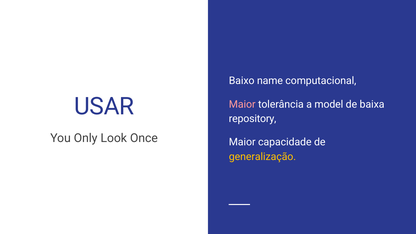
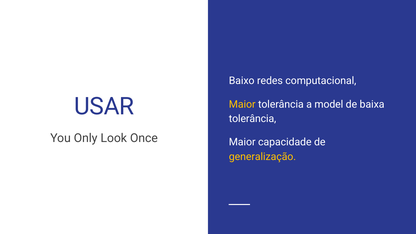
name: name -> redes (270, 81)
Maior colour: pink -> yellow (242, 104)
repository: repository -> tolerância (253, 119)
